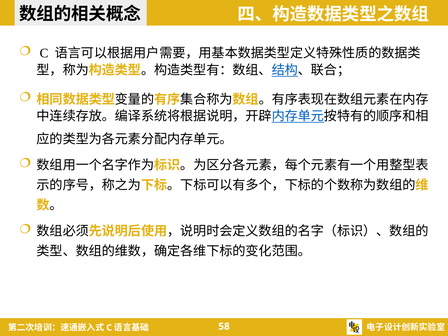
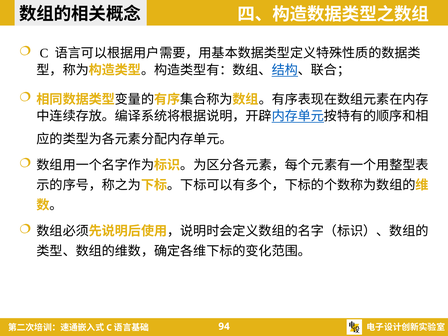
58: 58 -> 94 (224, 326)
